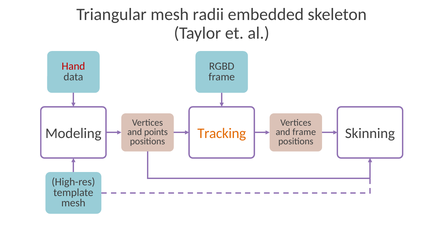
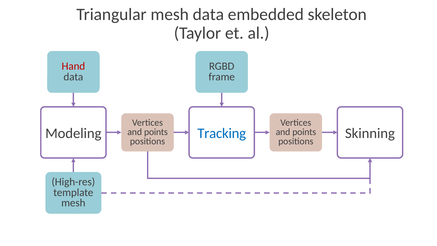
mesh radii: radii -> data (208, 14)
Tracking colour: orange -> blue (222, 133)
frame: frame -> points (304, 132)
